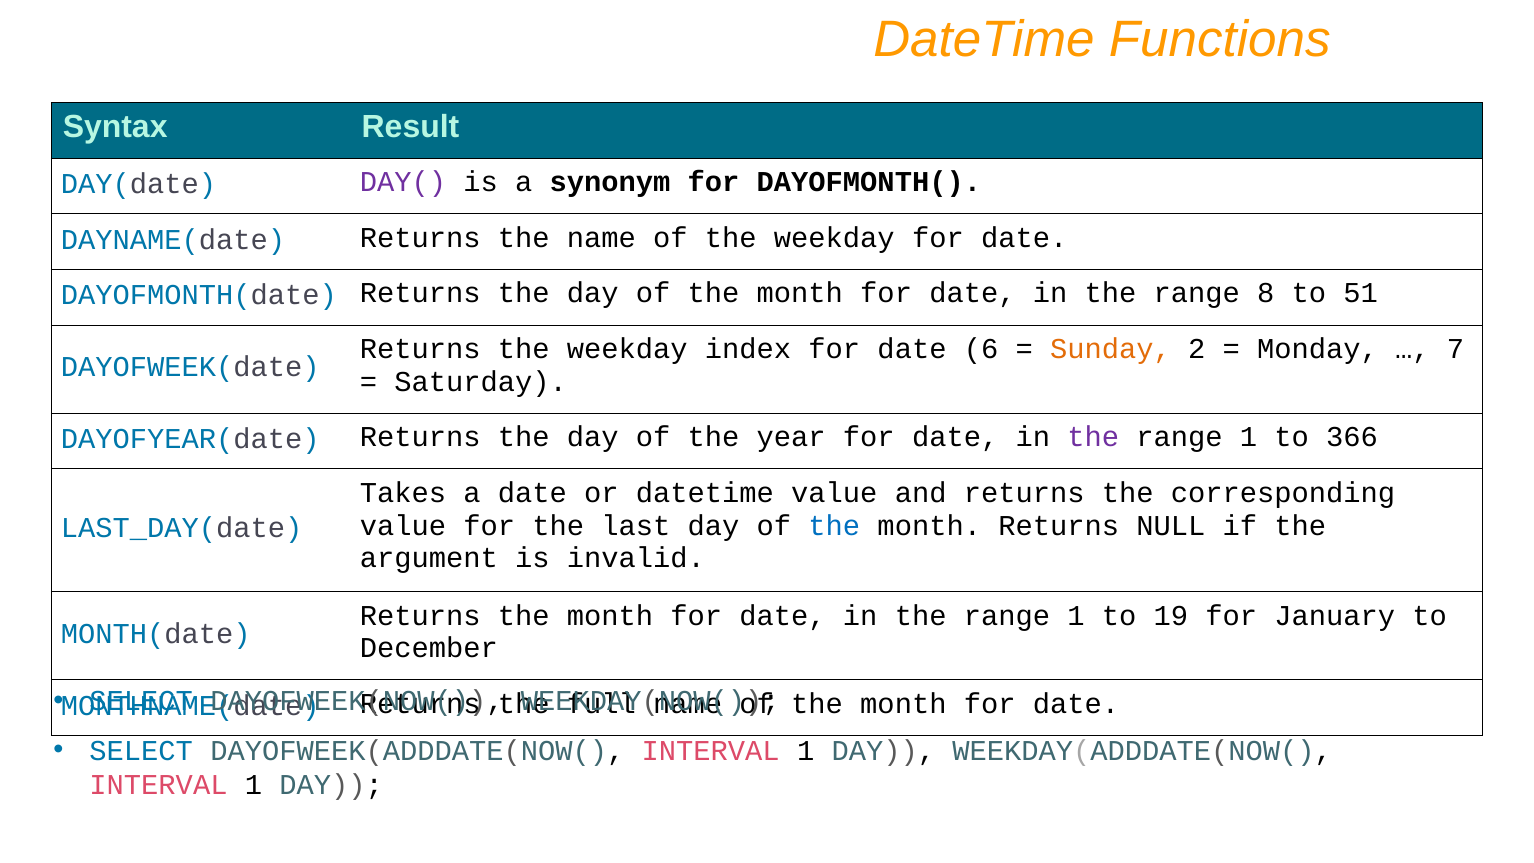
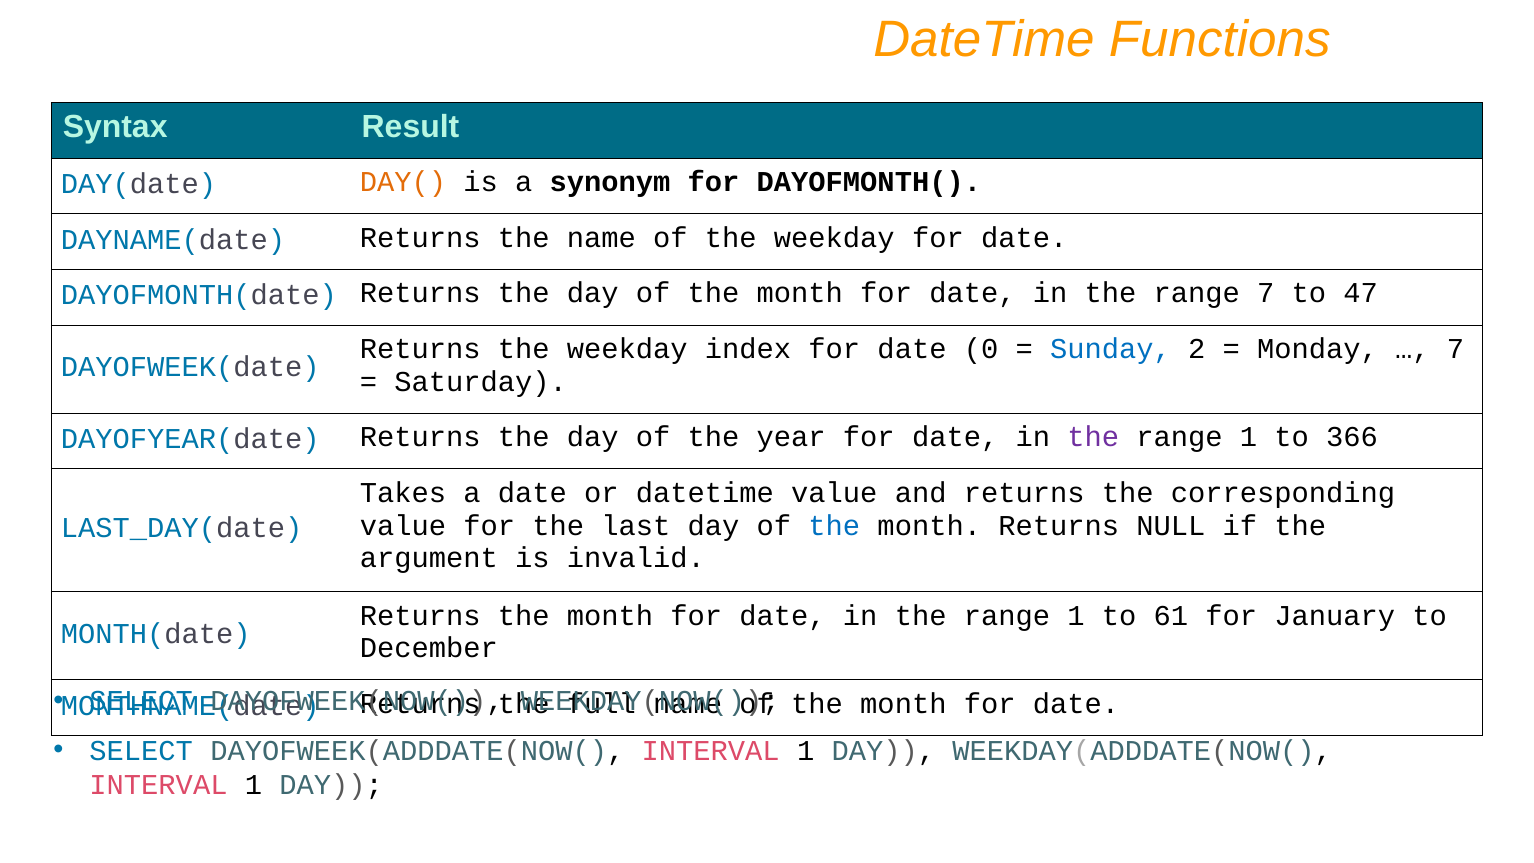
DAY( colour: purple -> orange (403, 182)
range 8: 8 -> 7 (1266, 293)
51: 51 -> 47 (1361, 293)
6: 6 -> 0 (981, 349)
Sunday colour: orange -> blue (1110, 349)
19: 19 -> 61 (1171, 616)
